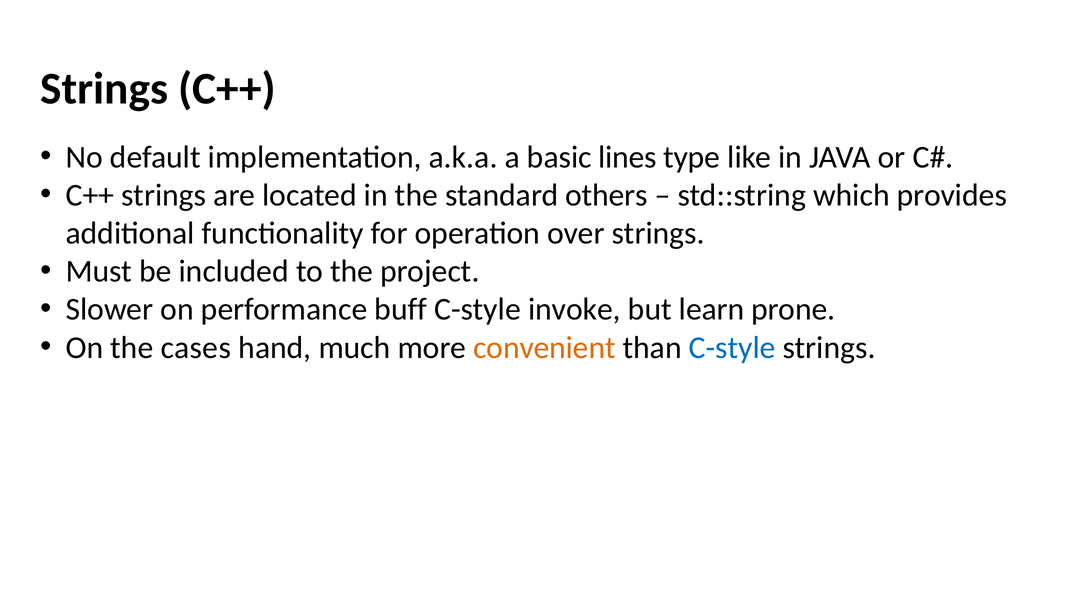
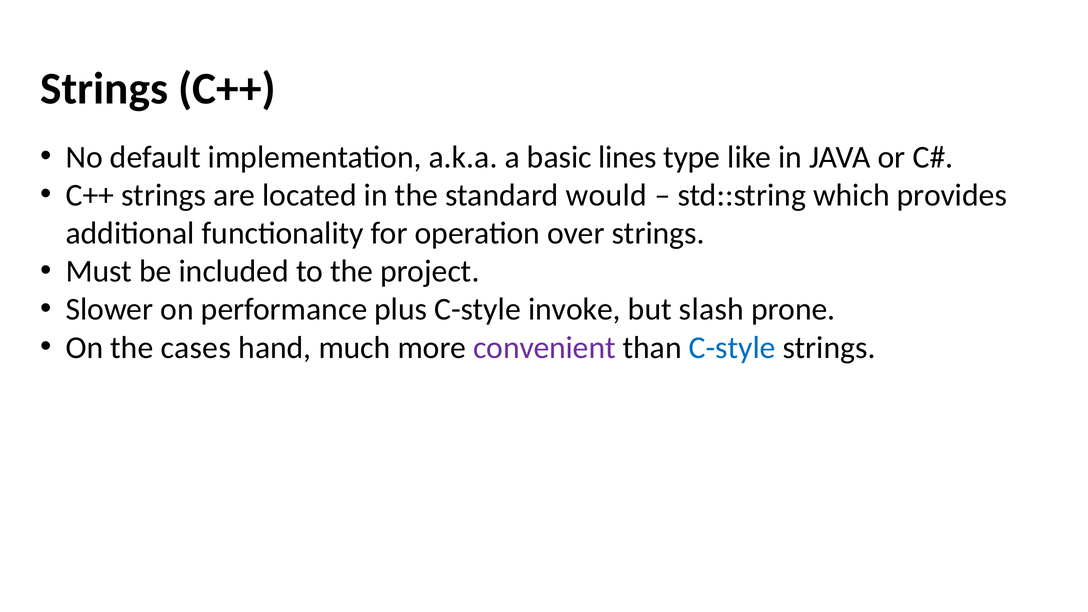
others: others -> would (606, 195)
buff: buff -> plus (401, 309)
learn: learn -> slash (711, 309)
convenient colour: orange -> purple (544, 348)
